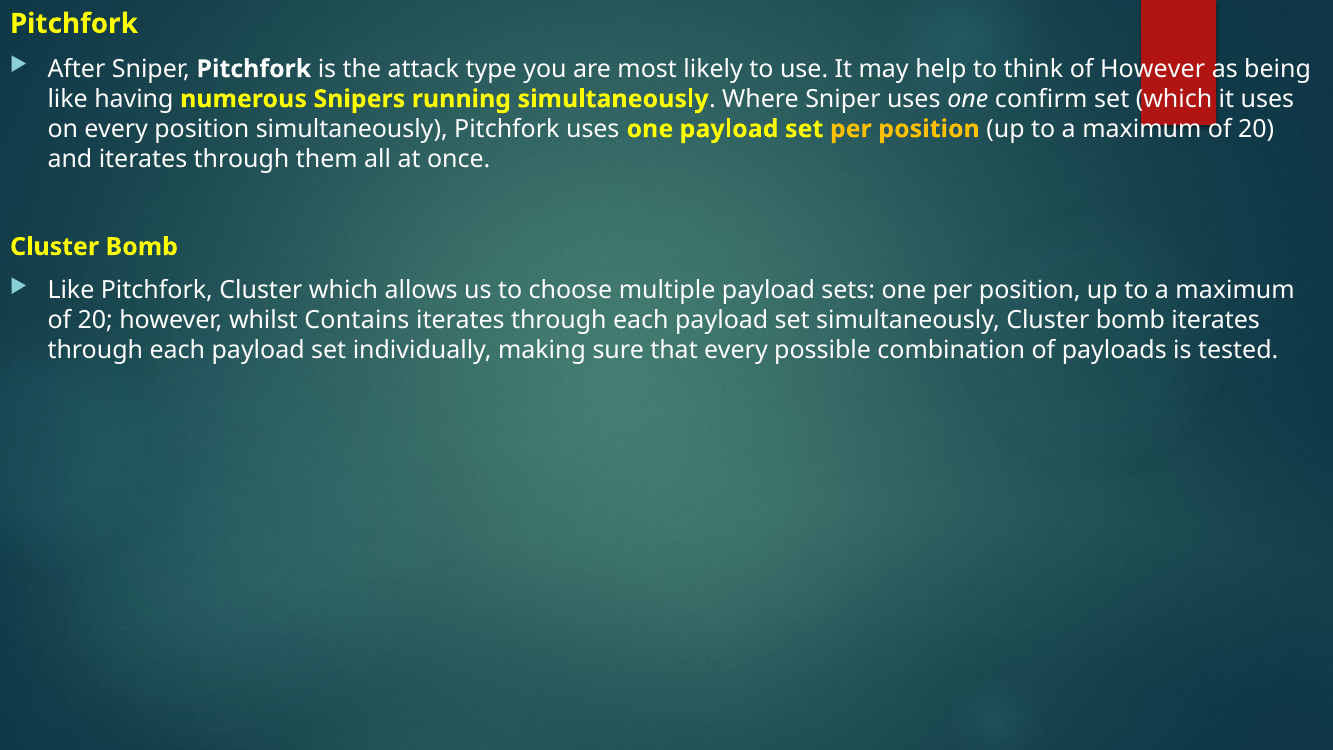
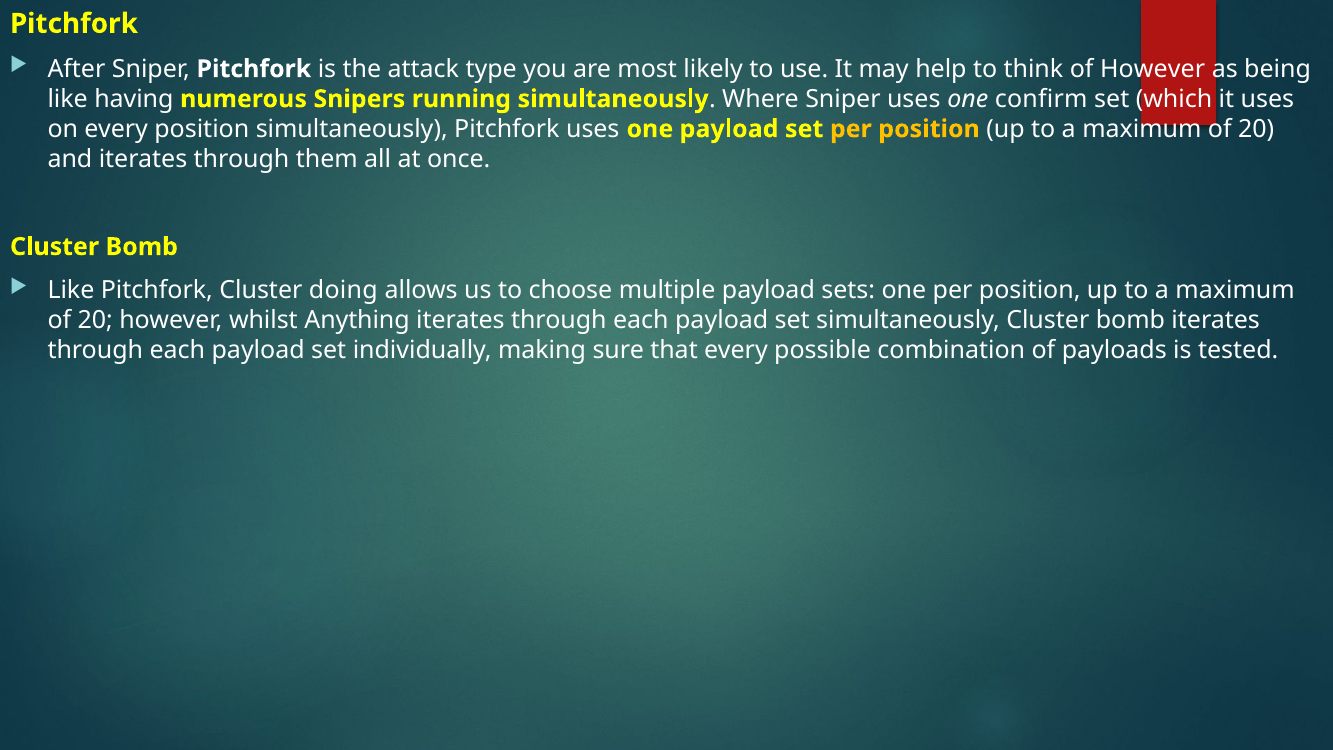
Cluster which: which -> doing (343, 291)
Contains: Contains -> Anything (357, 321)
